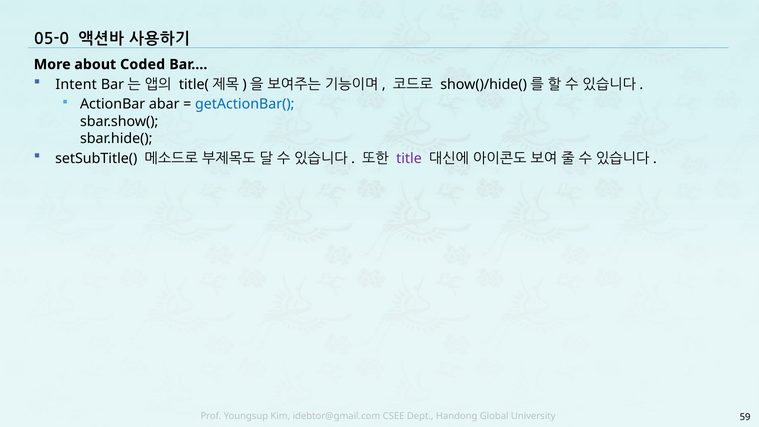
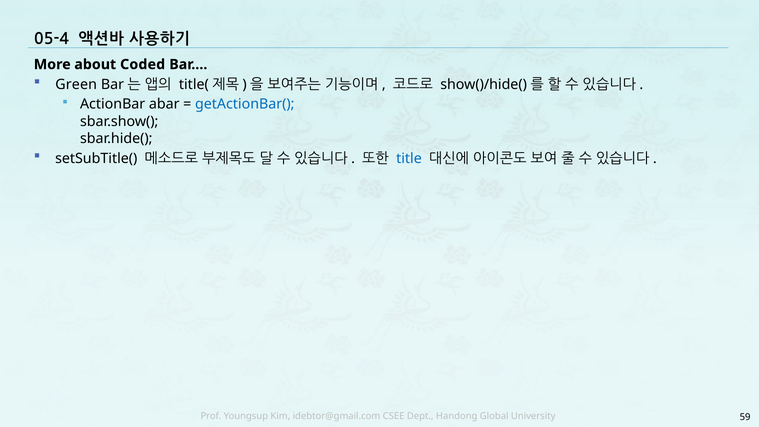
05-0: 05-0 -> 05-4 (52, 39)
Intent: Intent -> Green (76, 84)
title colour: purple -> blue (409, 158)
